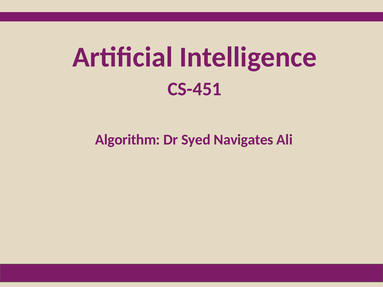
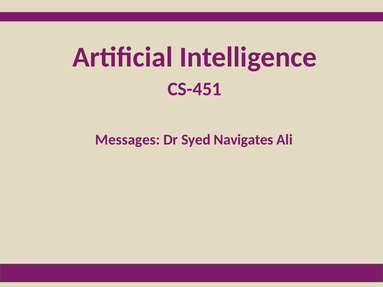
Algorithm: Algorithm -> Messages (128, 140)
